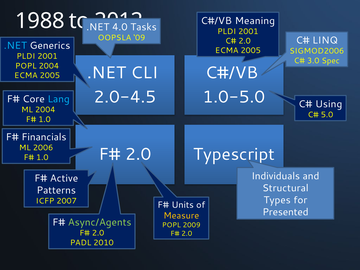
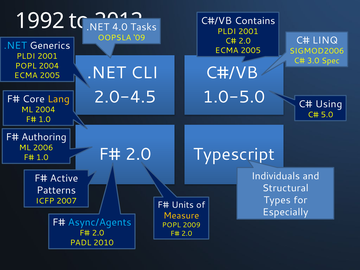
1988: 1988 -> 1992 (40, 21)
Meaning: Meaning -> Contains (255, 21)
Lang colour: light blue -> yellow (59, 99)
Financials: Financials -> Authoring (44, 137)
Presented: Presented -> Especially (285, 212)
Async/Agents colour: light green -> light blue (100, 222)
